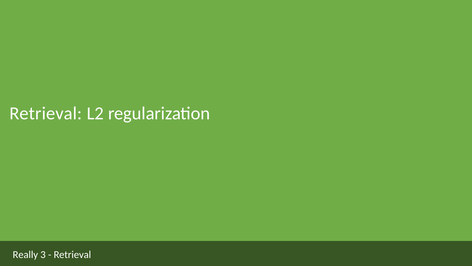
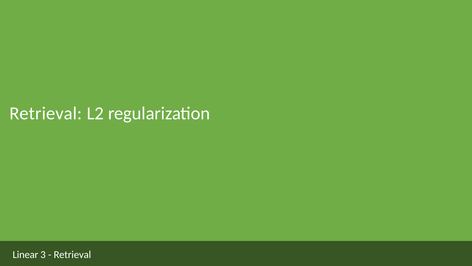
Really: Really -> Linear (25, 254)
